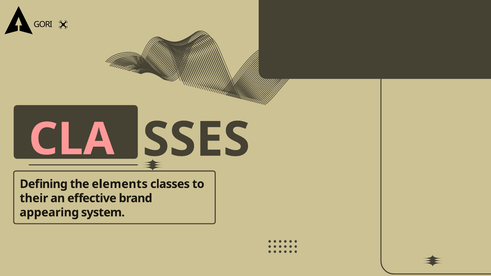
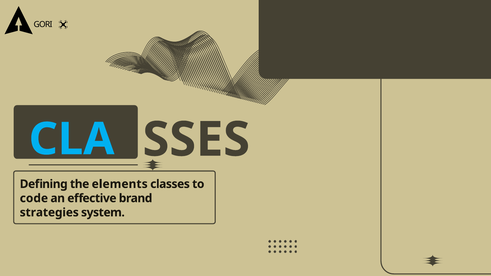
CLA colour: pink -> light blue (72, 139)
their: their -> code (34, 198)
appearing: appearing -> strategies (49, 213)
